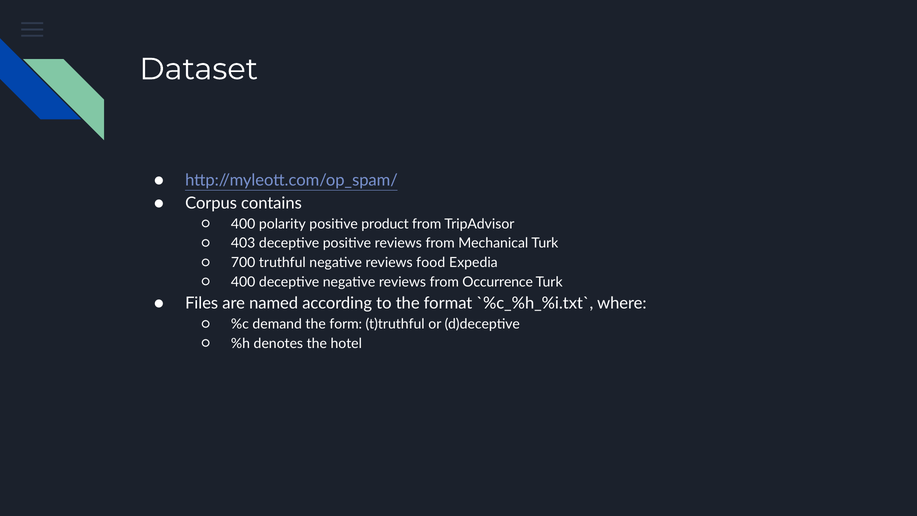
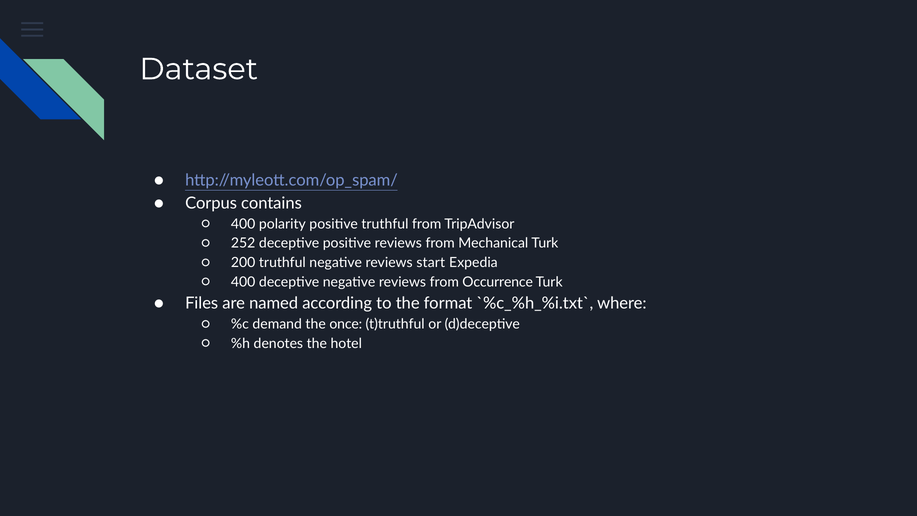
positive product: product -> truthful (385, 224)
403: 403 -> 252 (243, 243)
700: 700 -> 200 (243, 263)
food: food -> start (431, 263)
form: form -> once (346, 324)
